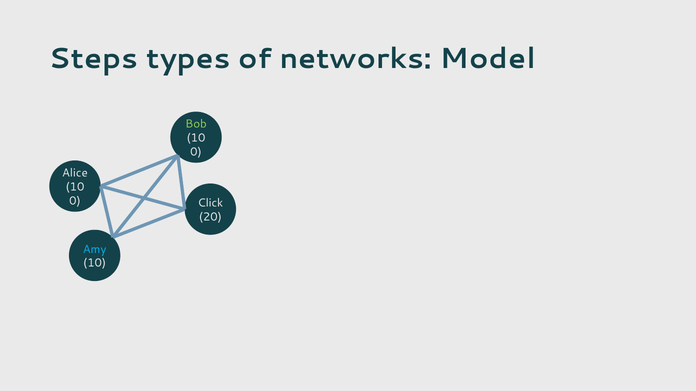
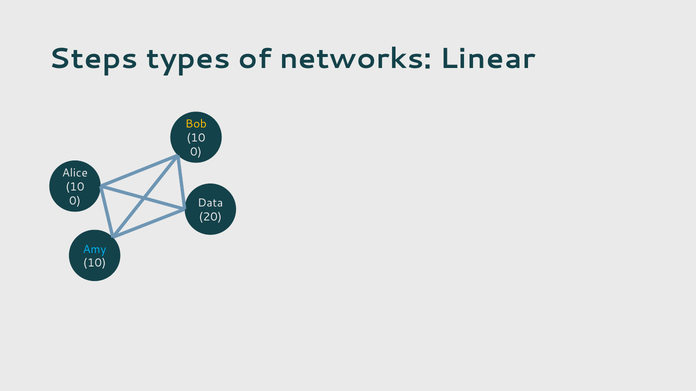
Model: Model -> Linear (488, 59)
Bob colour: light green -> yellow (196, 124)
Click: Click -> Data (210, 203)
